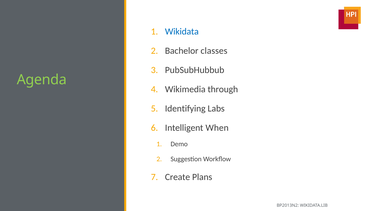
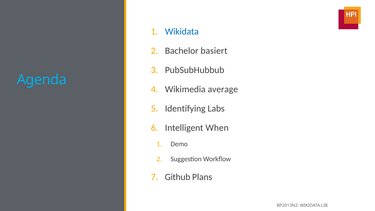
classes: classes -> basiert (214, 51)
Agenda colour: light green -> light blue (42, 80)
through: through -> average (223, 89)
Create: Create -> Github (178, 177)
